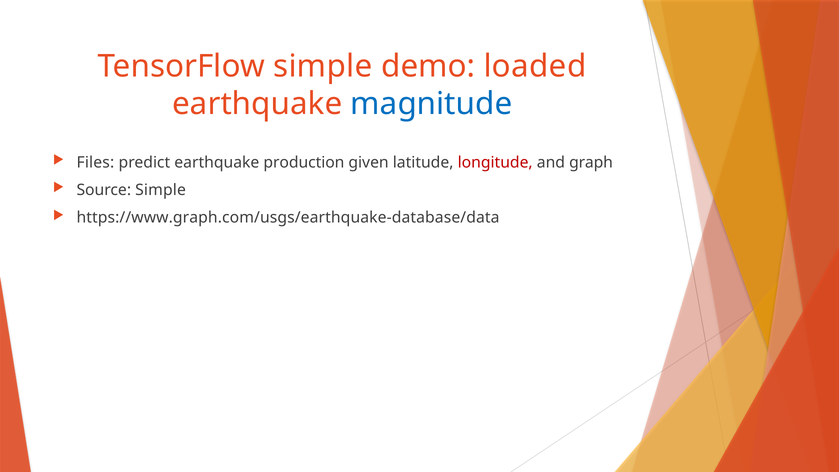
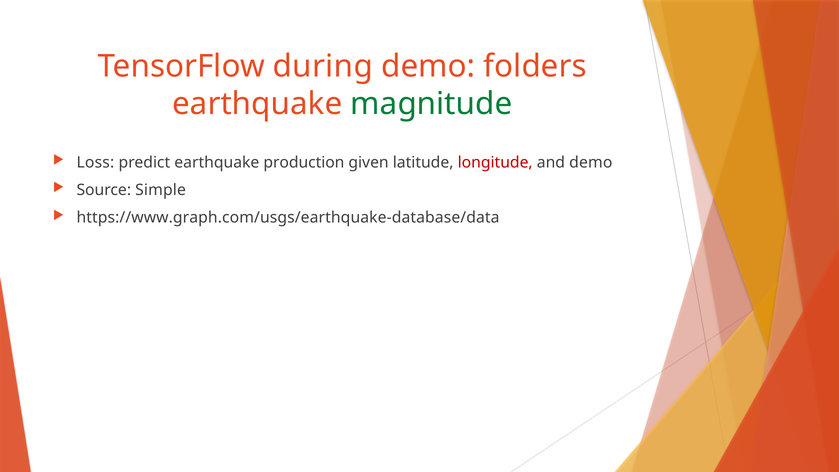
TensorFlow simple: simple -> during (323, 66)
loaded: loaded -> folders (535, 66)
magnitude colour: blue -> green (431, 104)
Files: Files -> Loss (95, 162)
and graph: graph -> demo (591, 162)
